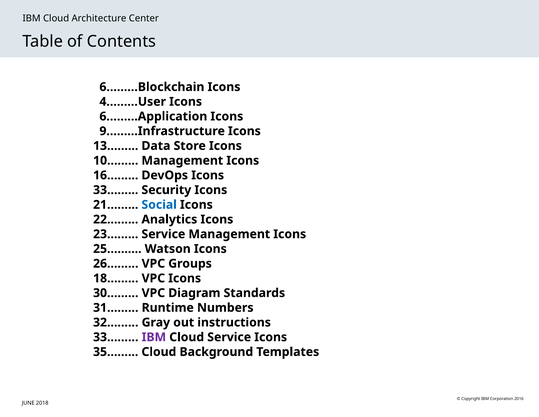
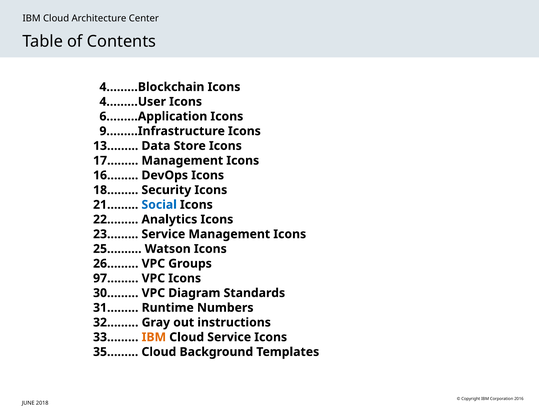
6………Blockchain: 6………Blockchain -> 4………Blockchain (152, 87)
10……: 10…… -> 17…… (116, 160)
33……: 33…… -> 18…… (116, 190)
18………: 18……… -> 97……… (116, 278)
IBM colour: purple -> orange (154, 337)
